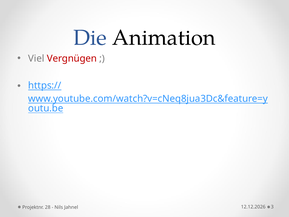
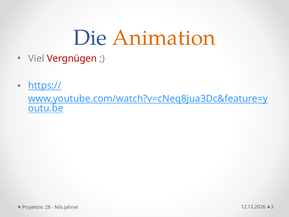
Animation colour: black -> orange (164, 38)
